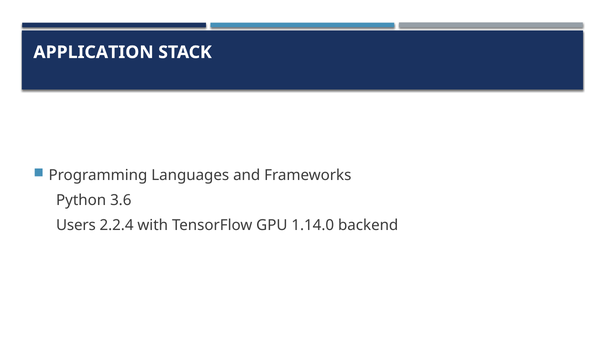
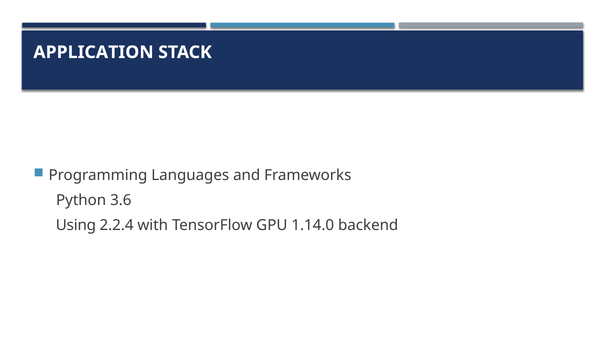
Users: Users -> Using (76, 225)
